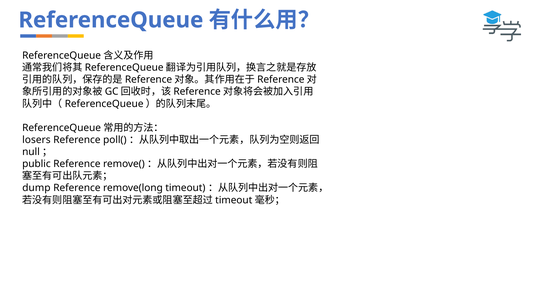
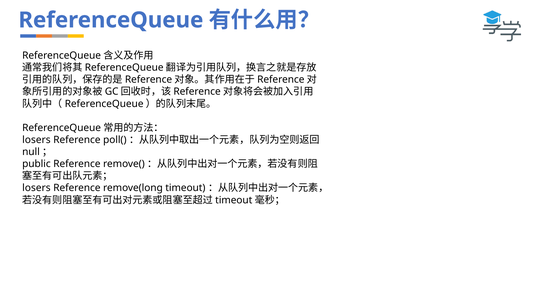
dump: dump -> losers (36, 188)
